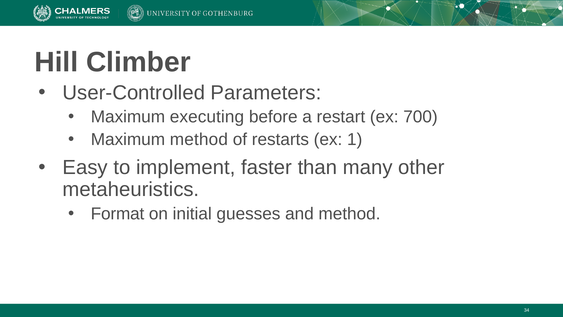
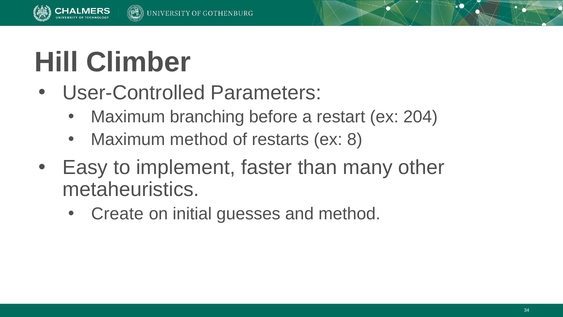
executing: executing -> branching (207, 117)
700: 700 -> 204 (420, 117)
1: 1 -> 8 (355, 139)
Format: Format -> Create (117, 213)
